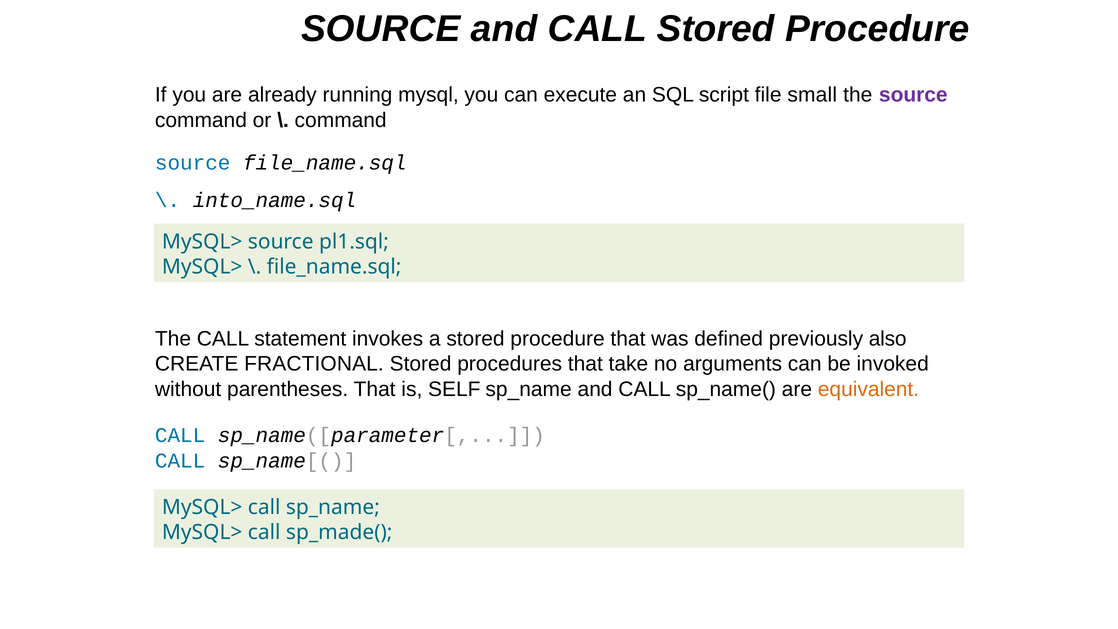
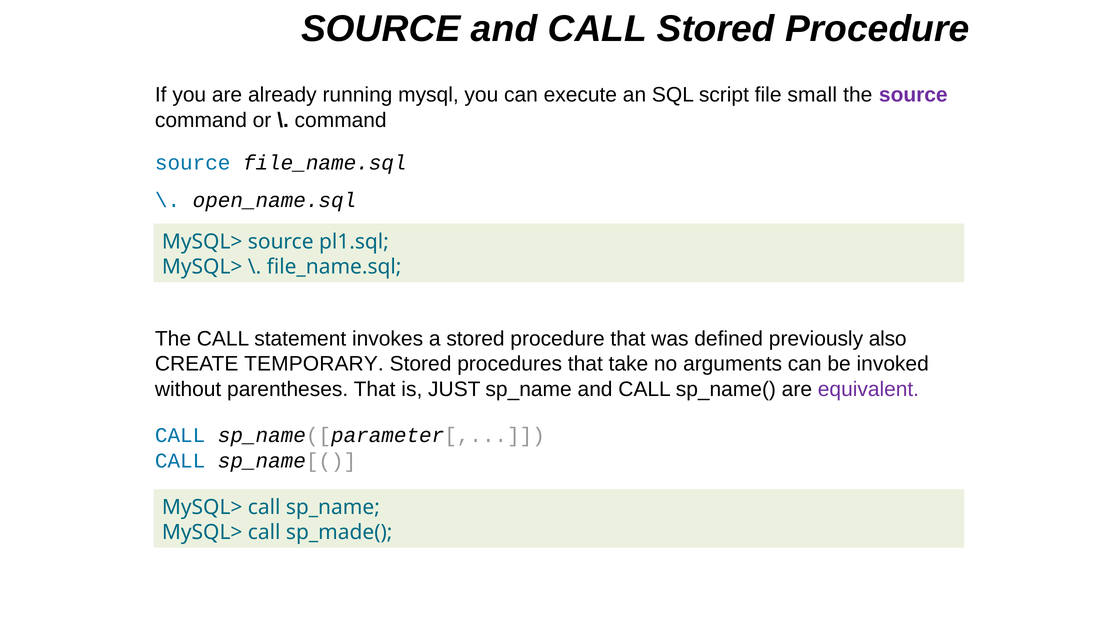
into_name.sql: into_name.sql -> open_name.sql (274, 200)
FRACTIONAL: FRACTIONAL -> TEMPORARY (314, 364)
SELF: SELF -> JUST (454, 389)
equivalent colour: orange -> purple (868, 389)
